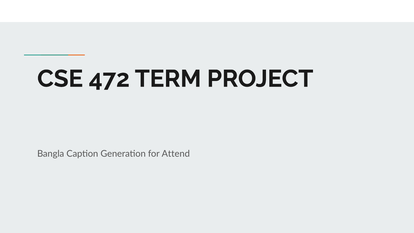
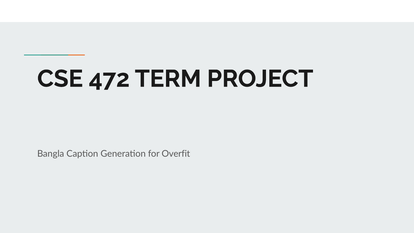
Attend: Attend -> Overfit (176, 154)
